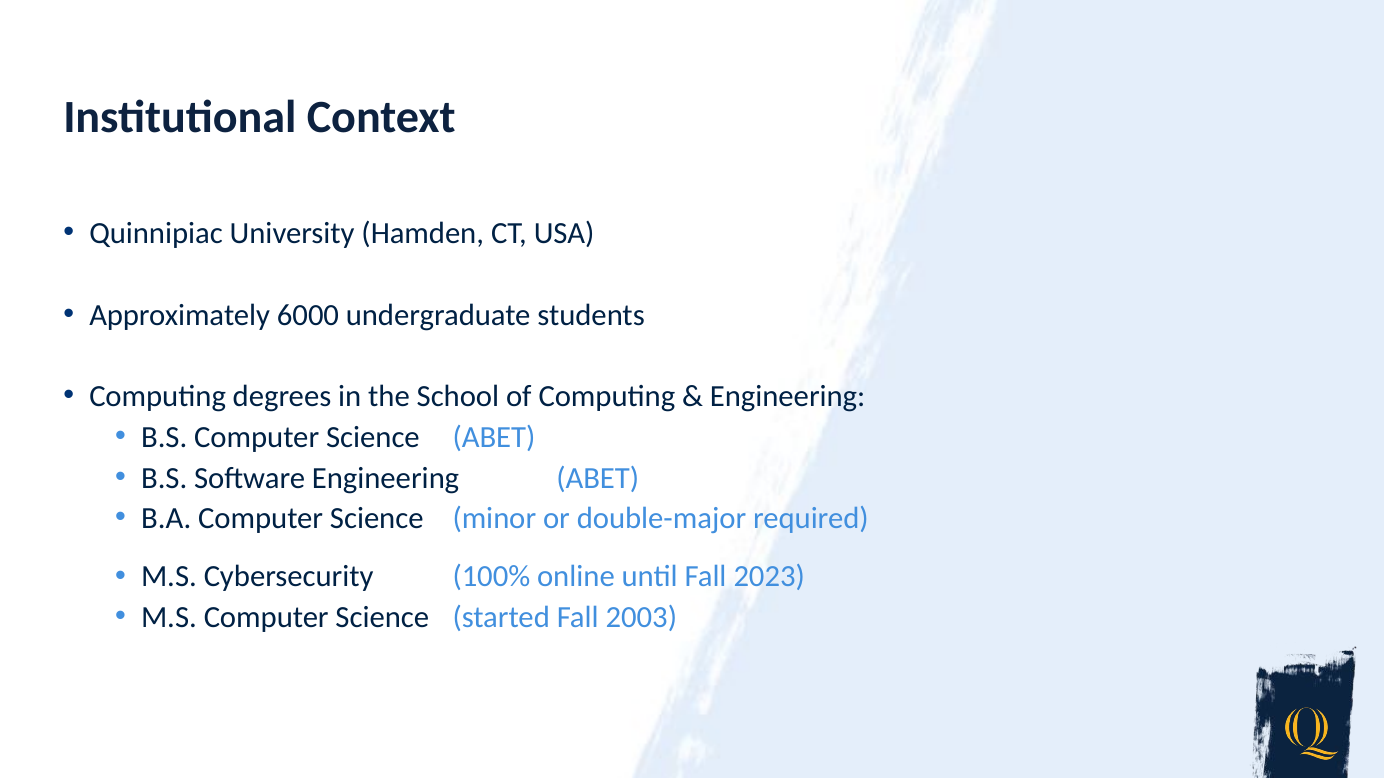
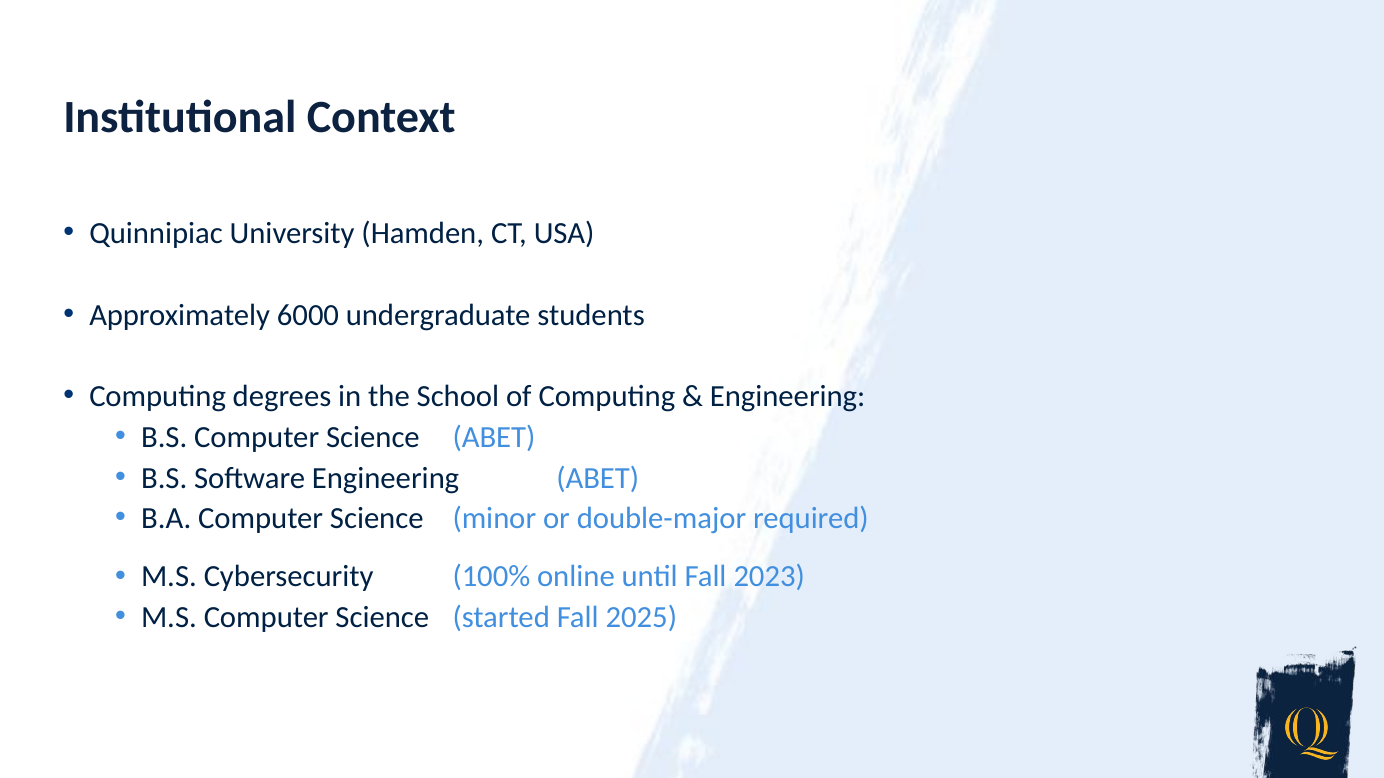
2003: 2003 -> 2025 (641, 618)
